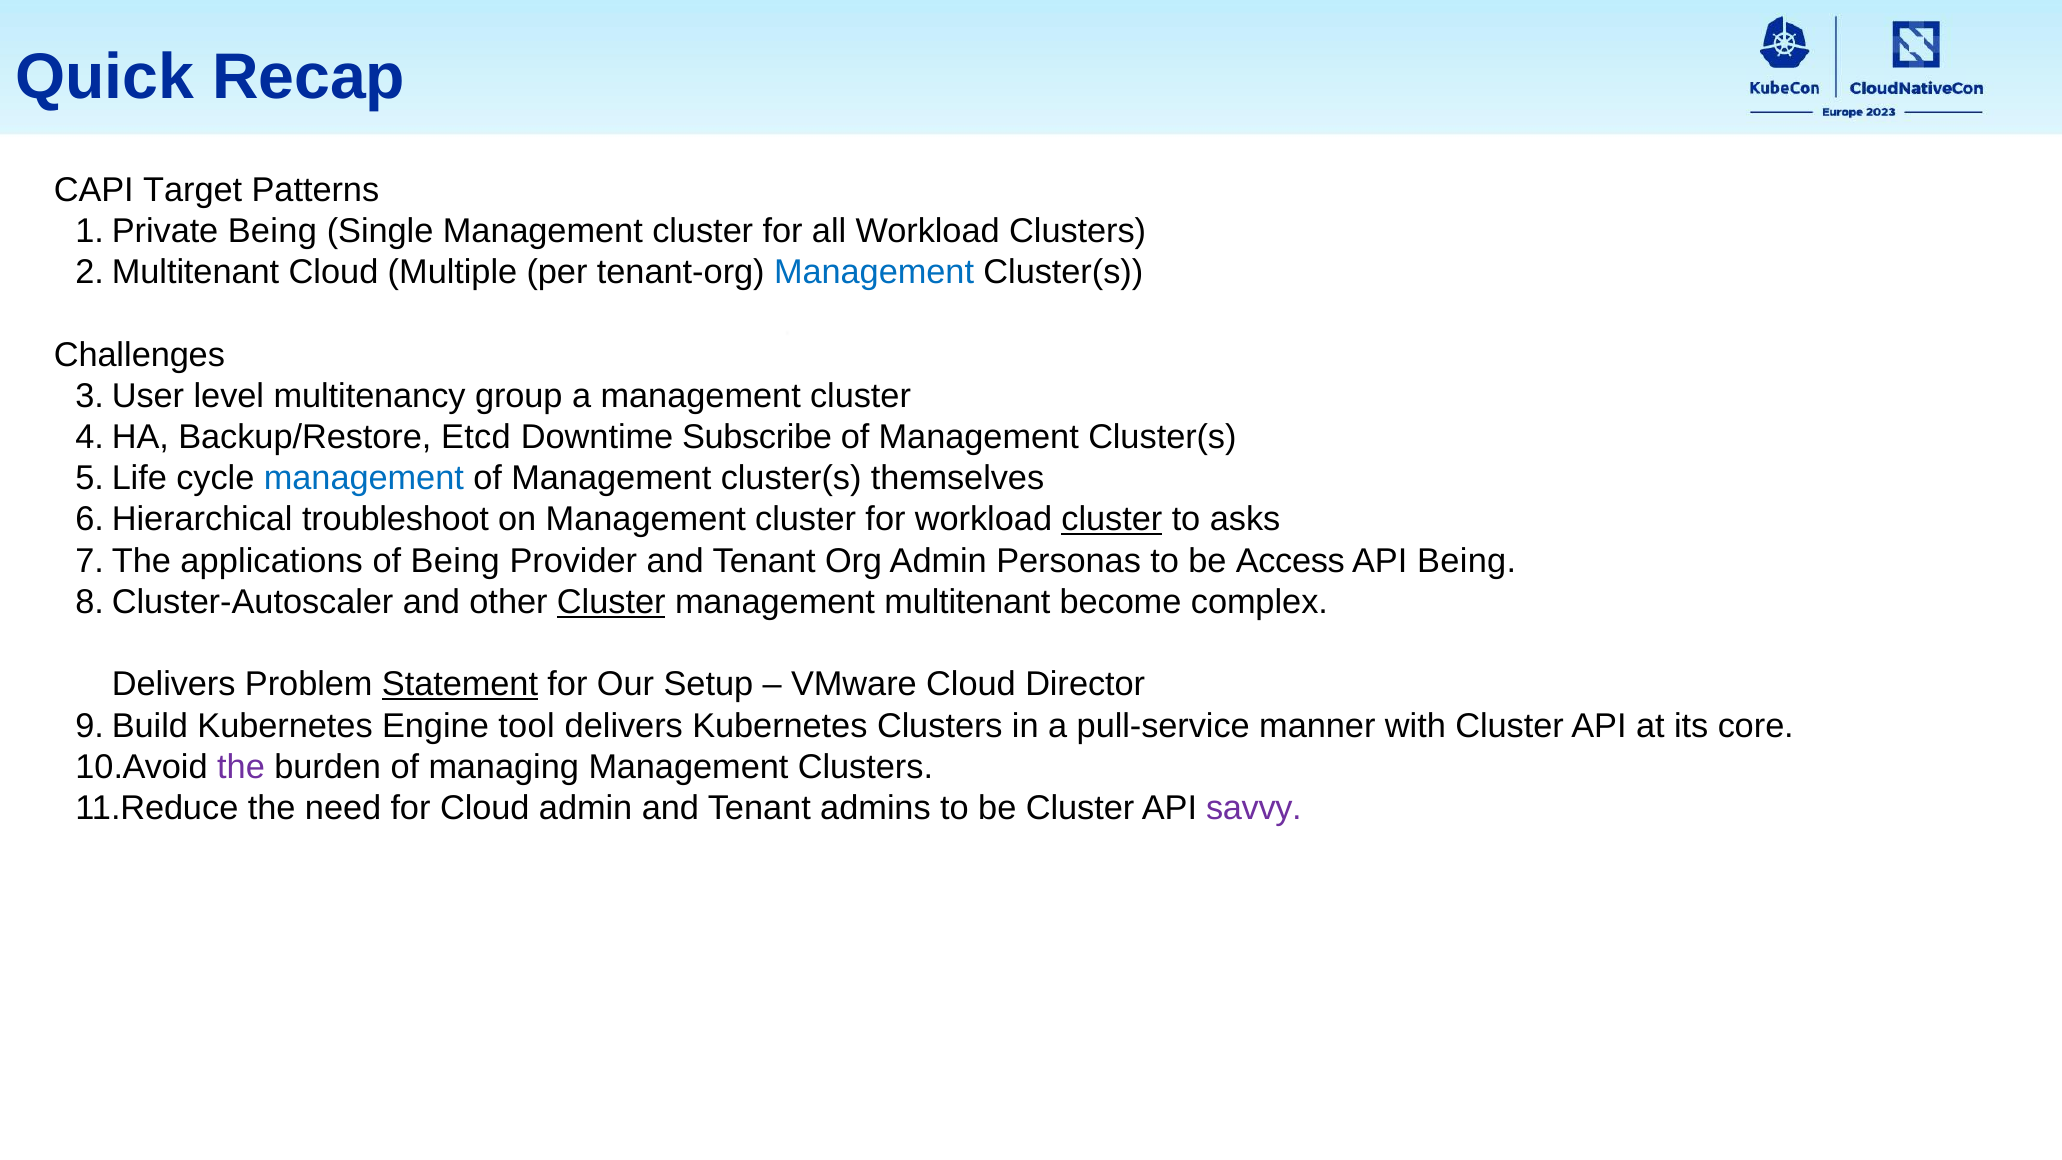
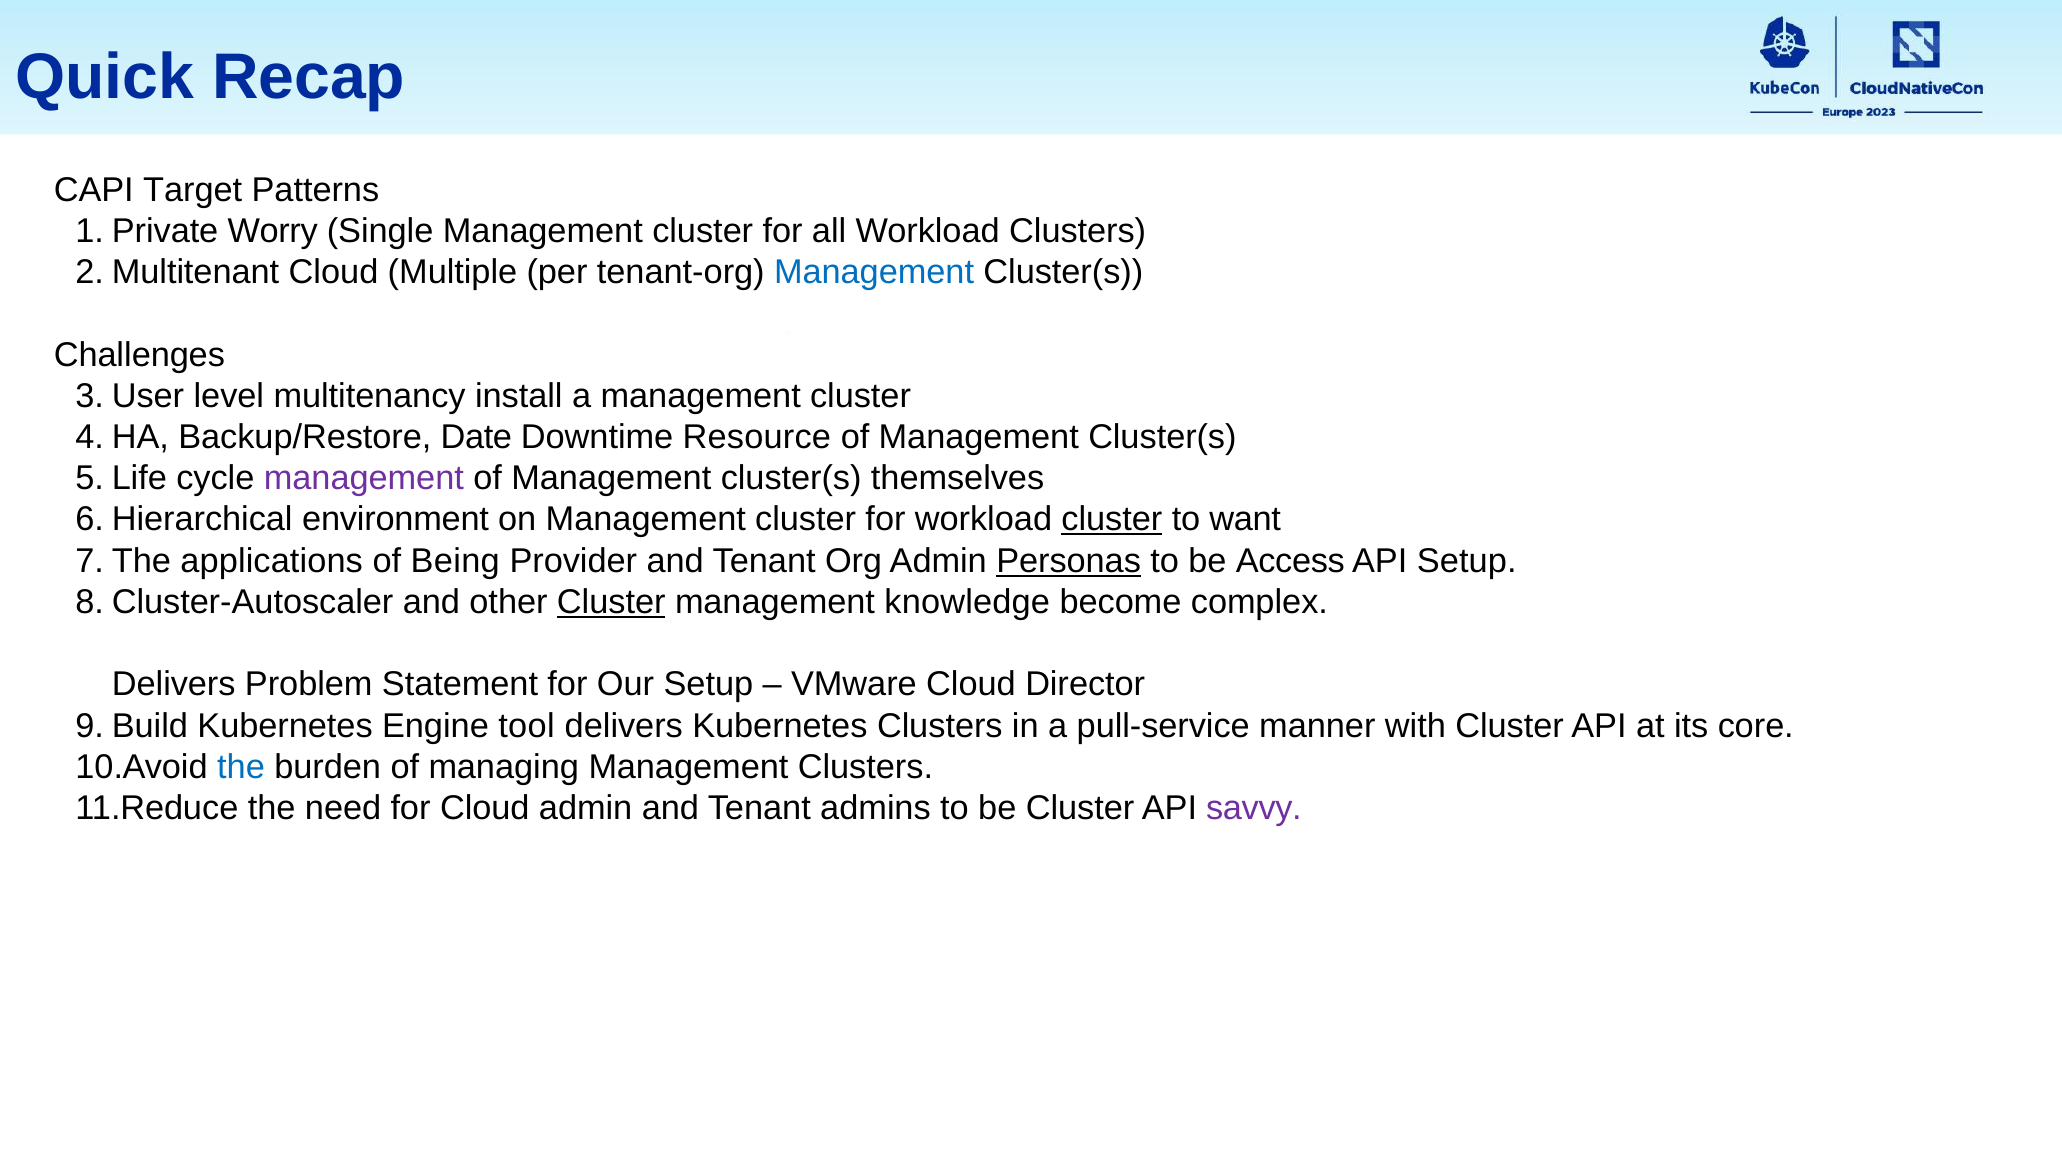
Being: Being -> Worry (273, 231)
group: group -> install (519, 396)
Etcd: Etcd -> Date (476, 437)
Subscribe: Subscribe -> Resource (757, 437)
management colour: blue -> purple (364, 478)
troubleshoot: troubleshoot -> environment (396, 520)
asks: asks -> want (1245, 520)
Personas underline: none -> present (1069, 561)
API Being: Being -> Setup (1467, 561)
multitenant: multitenant -> knowledge (967, 602)
Statement underline: present -> none (460, 684)
the colour: purple -> blue (241, 767)
